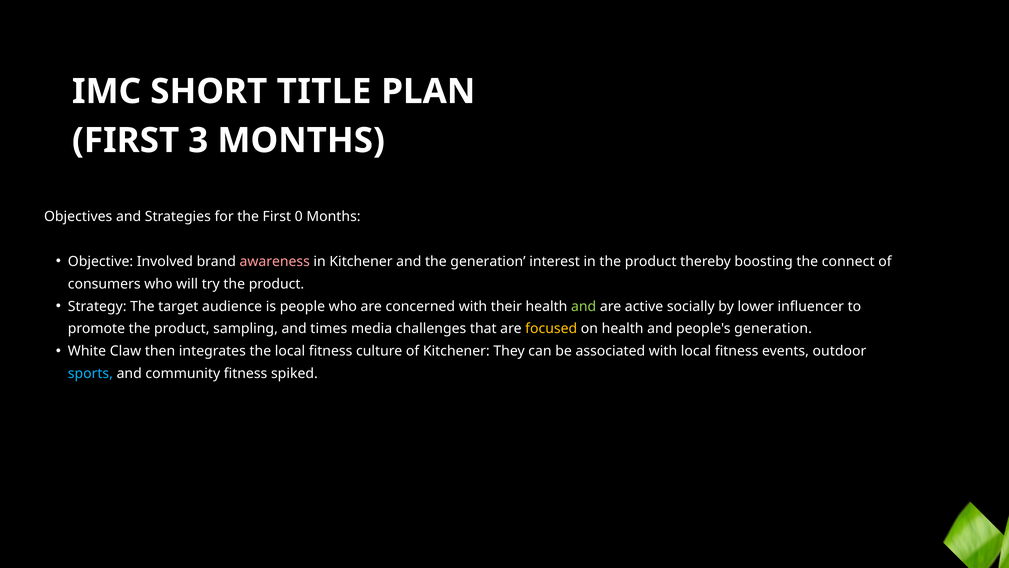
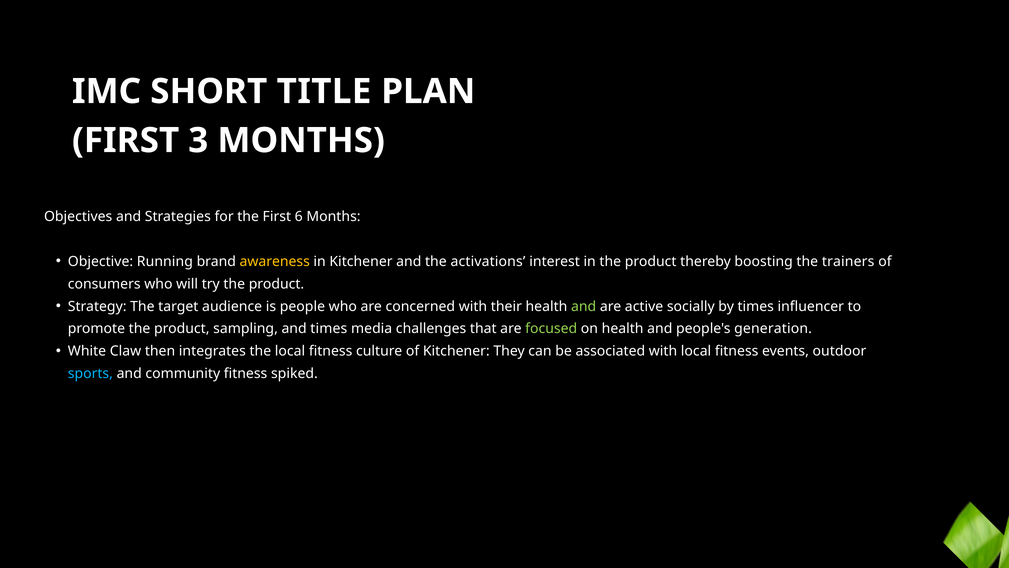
0: 0 -> 6 (299, 216)
Involved: Involved -> Running (165, 261)
awareness colour: pink -> yellow (275, 261)
the generation: generation -> activations (488, 261)
connect: connect -> trainers (848, 261)
by lower: lower -> times (756, 306)
focused colour: yellow -> light green (551, 329)
